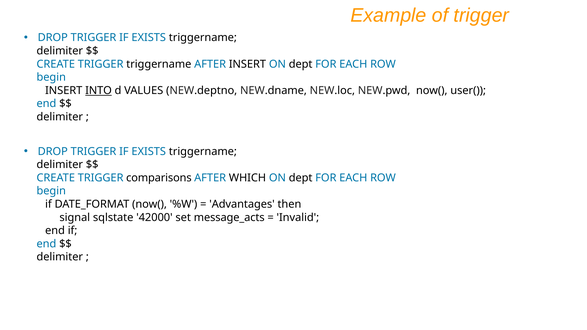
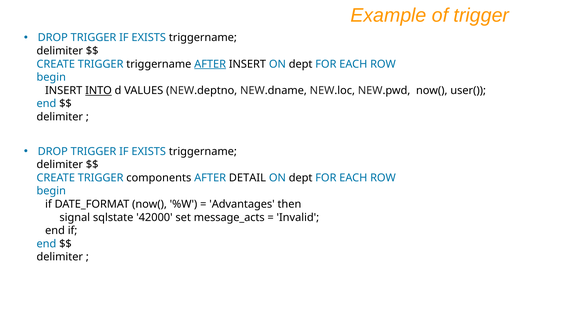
AFTER underline: none -> present (210, 64)
comparisons: comparisons -> components (159, 178)
WHICH: WHICH -> DETAIL (247, 178)
